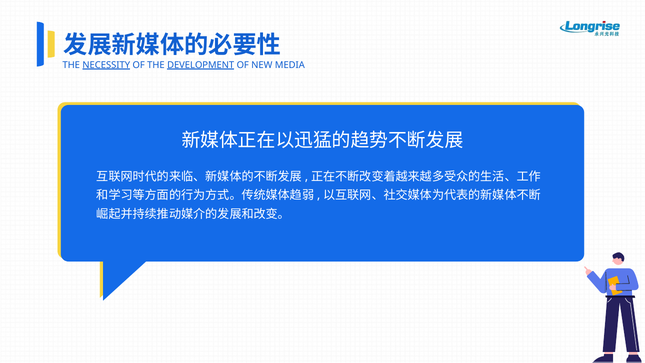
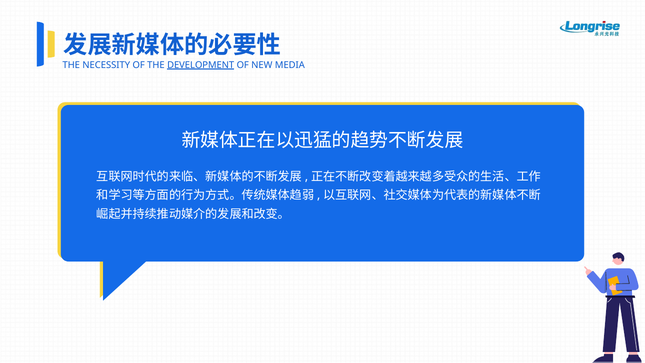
NECESSITY underline: present -> none (106, 65)
